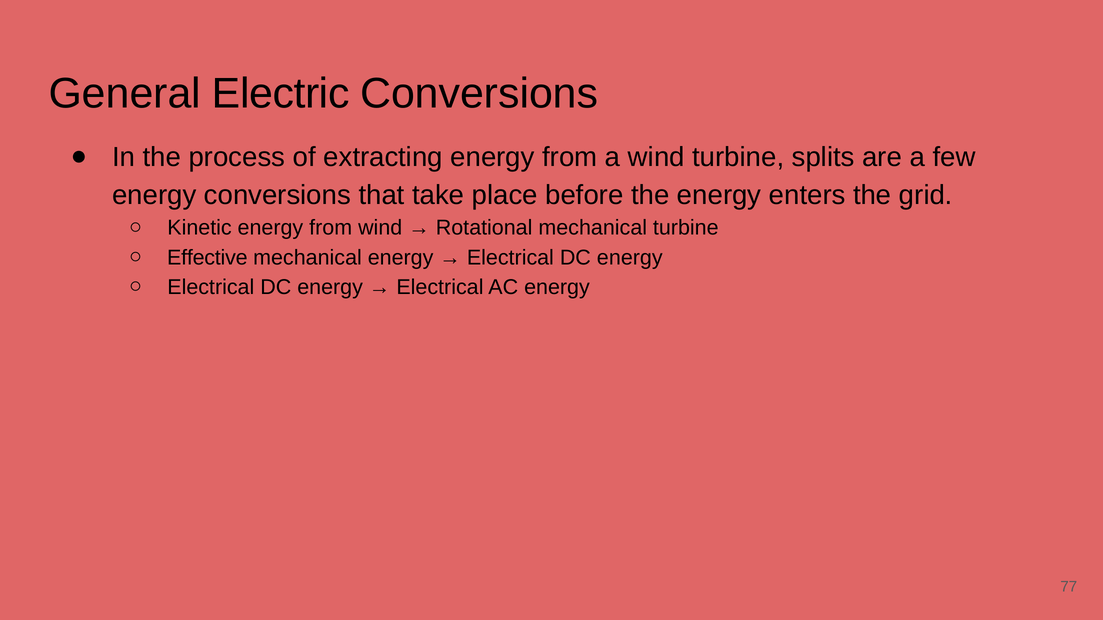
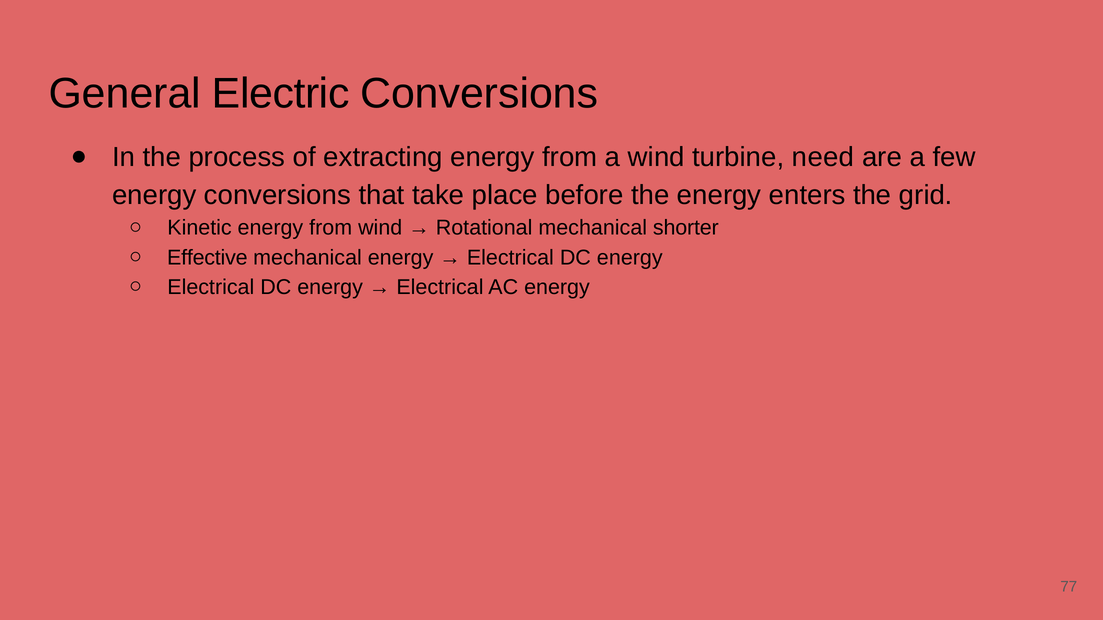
splits: splits -> need (823, 157)
mechanical turbine: turbine -> shorter (686, 228)
